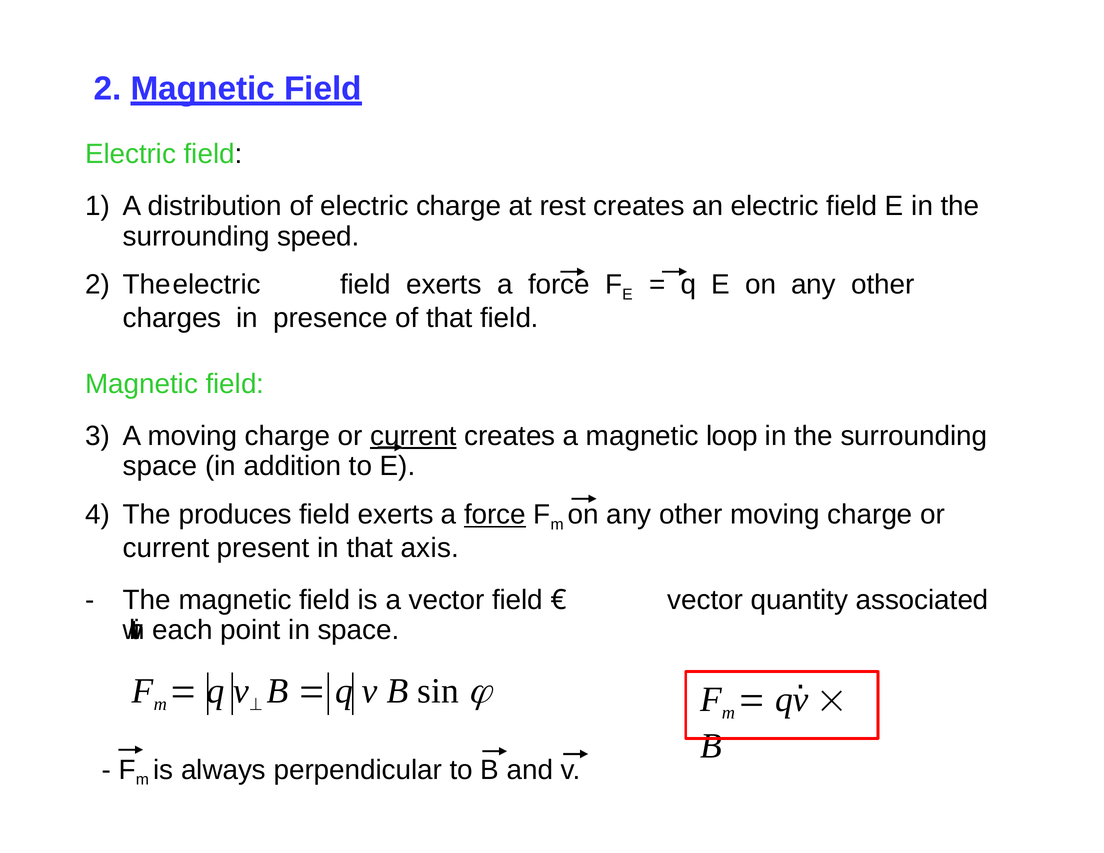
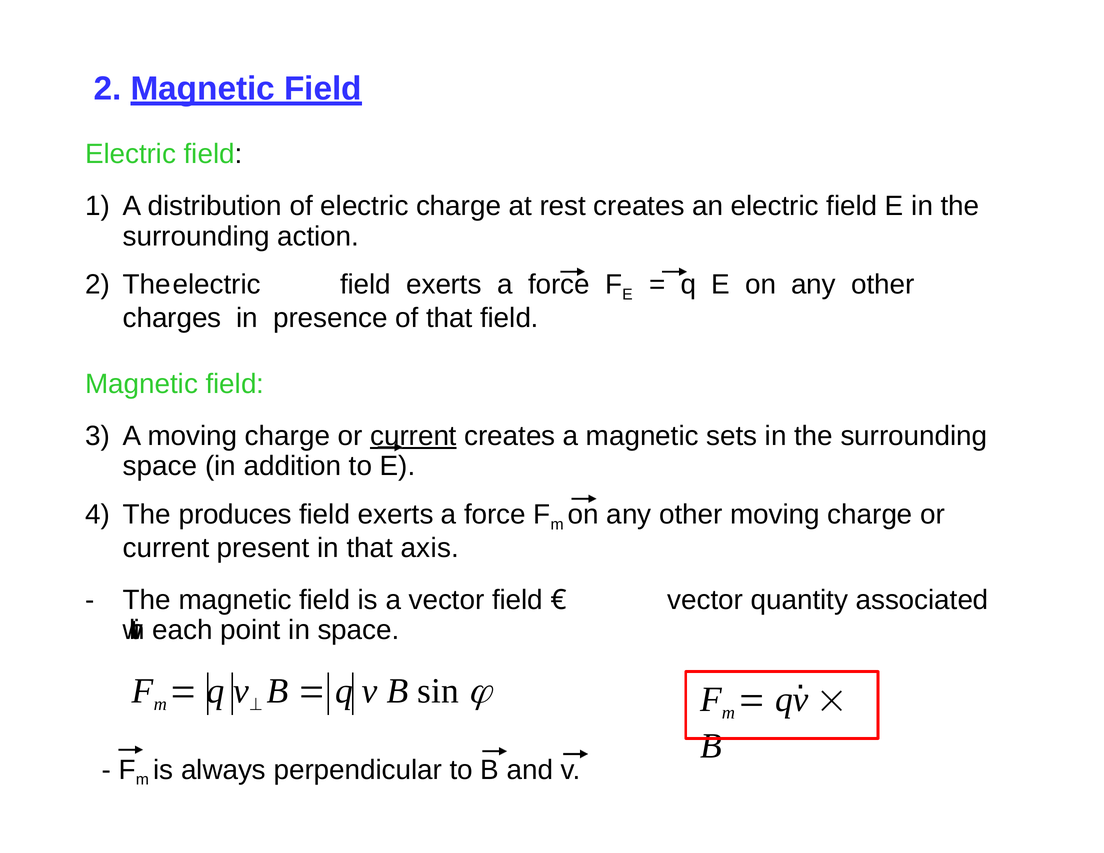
speed: speed -> action (318, 236)
loop: loop -> sets (732, 436)
force underline: present -> none (495, 515)
